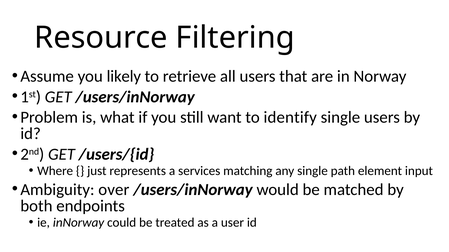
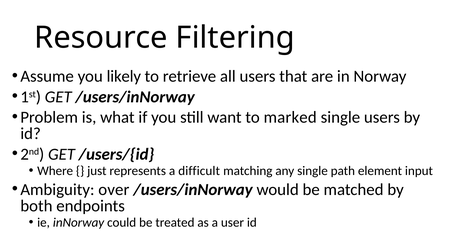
identify: identify -> marked (290, 118)
services: services -> difficult (199, 171)
